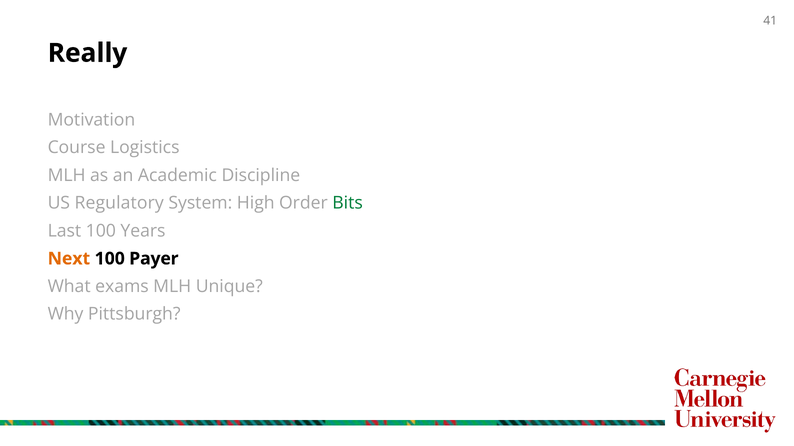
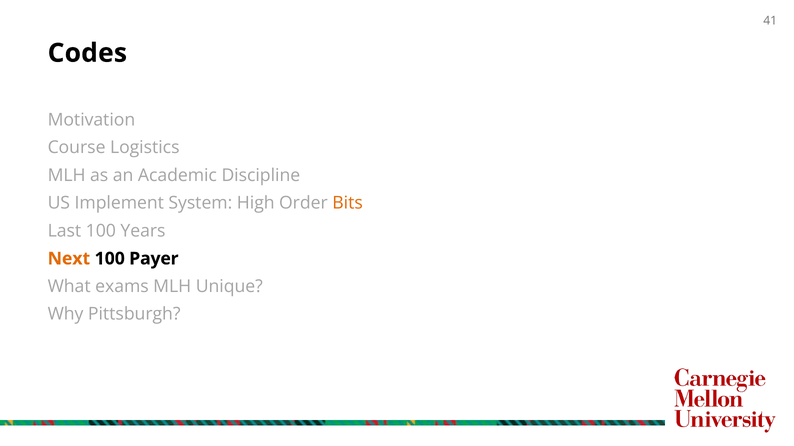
Really: Really -> Codes (87, 53)
Regulatory: Regulatory -> Implement (119, 203)
Bits colour: green -> orange (348, 203)
